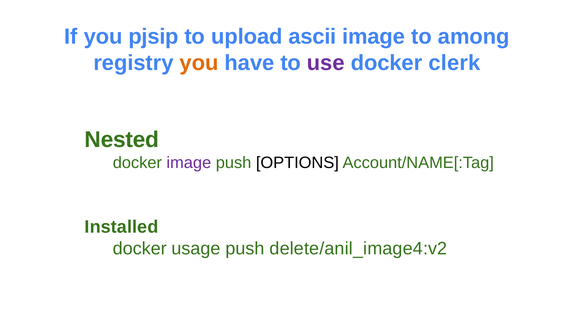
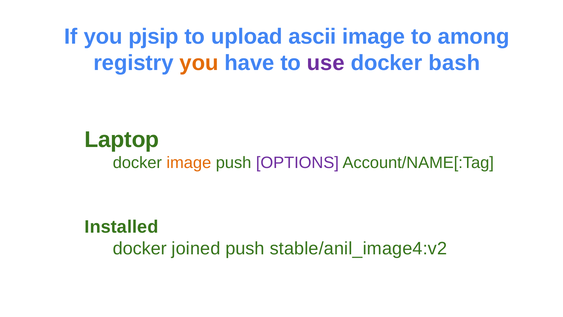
clerk: clerk -> bash (454, 63)
Nested: Nested -> Laptop (122, 139)
image colour: purple -> orange (189, 162)
OPTIONS colour: black -> purple (297, 162)
usage: usage -> joined (196, 248)
delete/anil_image4:v2: delete/anil_image4:v2 -> stable/anil_image4:v2 (358, 248)
